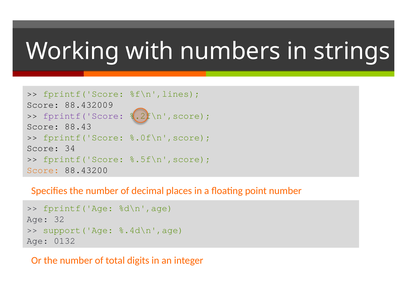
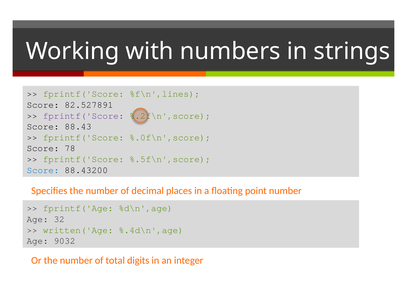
88.432009: 88.432009 -> 82.527891 (89, 105)
34: 34 -> 78 (70, 148)
Score colour: orange -> blue (43, 170)
support('Age: support('Age -> written('Age (78, 229)
0132: 0132 -> 9032 (65, 240)
